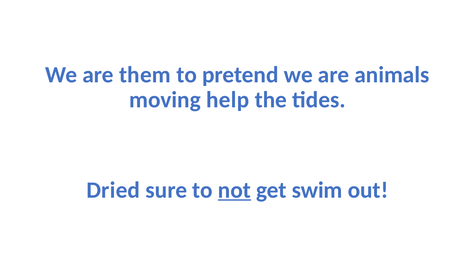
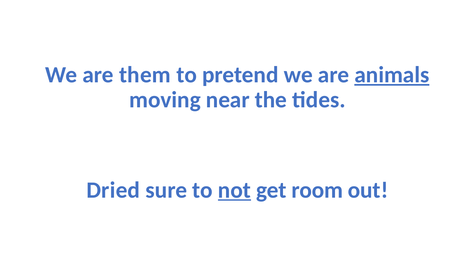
animals underline: none -> present (392, 75)
help: help -> near (228, 100)
swim: swim -> room (317, 190)
